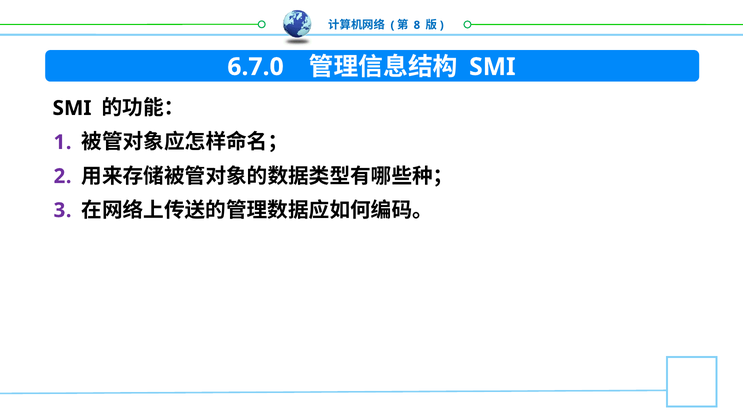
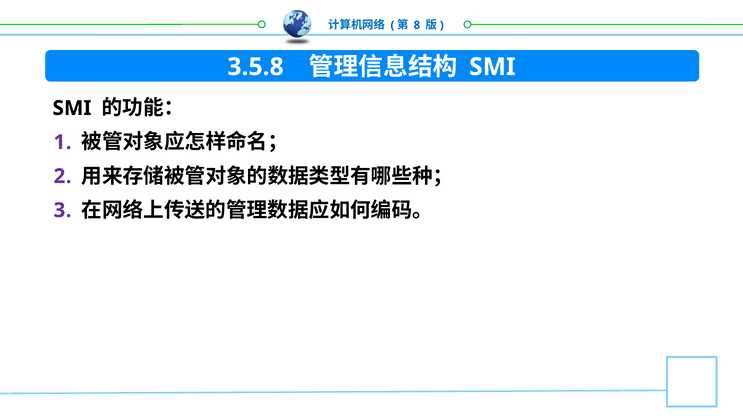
6.7.0: 6.7.0 -> 3.5.8 (256, 67)
